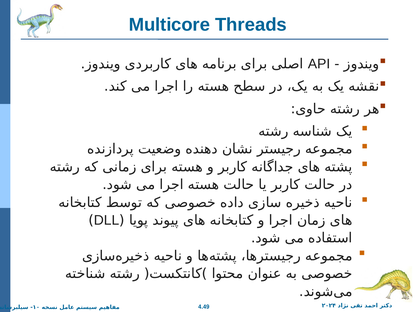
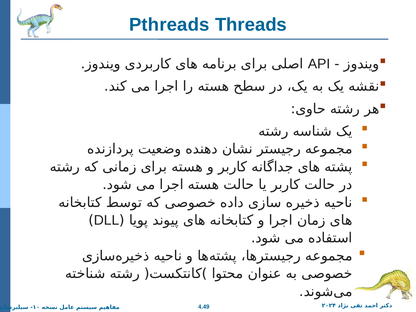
Multicore: Multicore -> Pthreads (169, 25)
